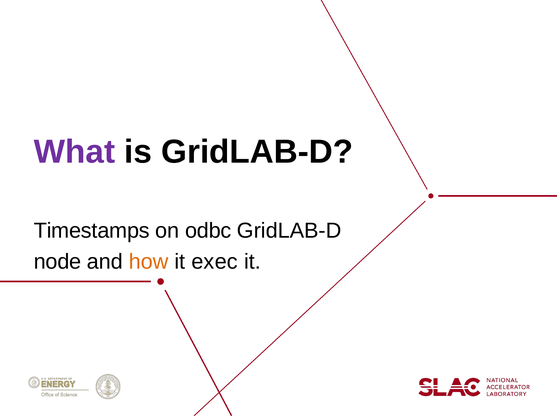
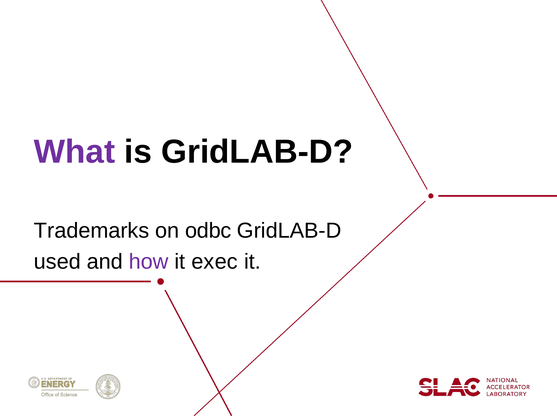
Timestamps: Timestamps -> Trademarks (92, 231)
node: node -> used (57, 262)
how colour: orange -> purple (149, 262)
